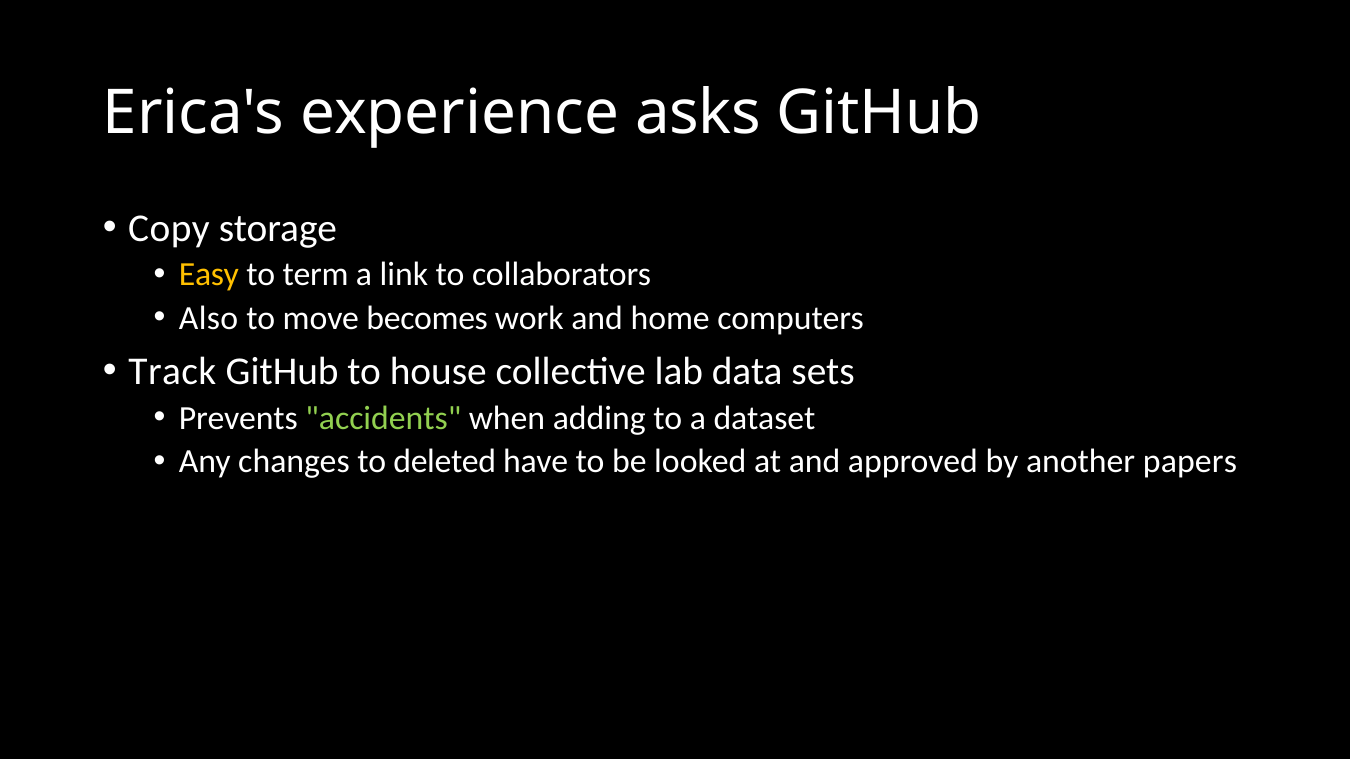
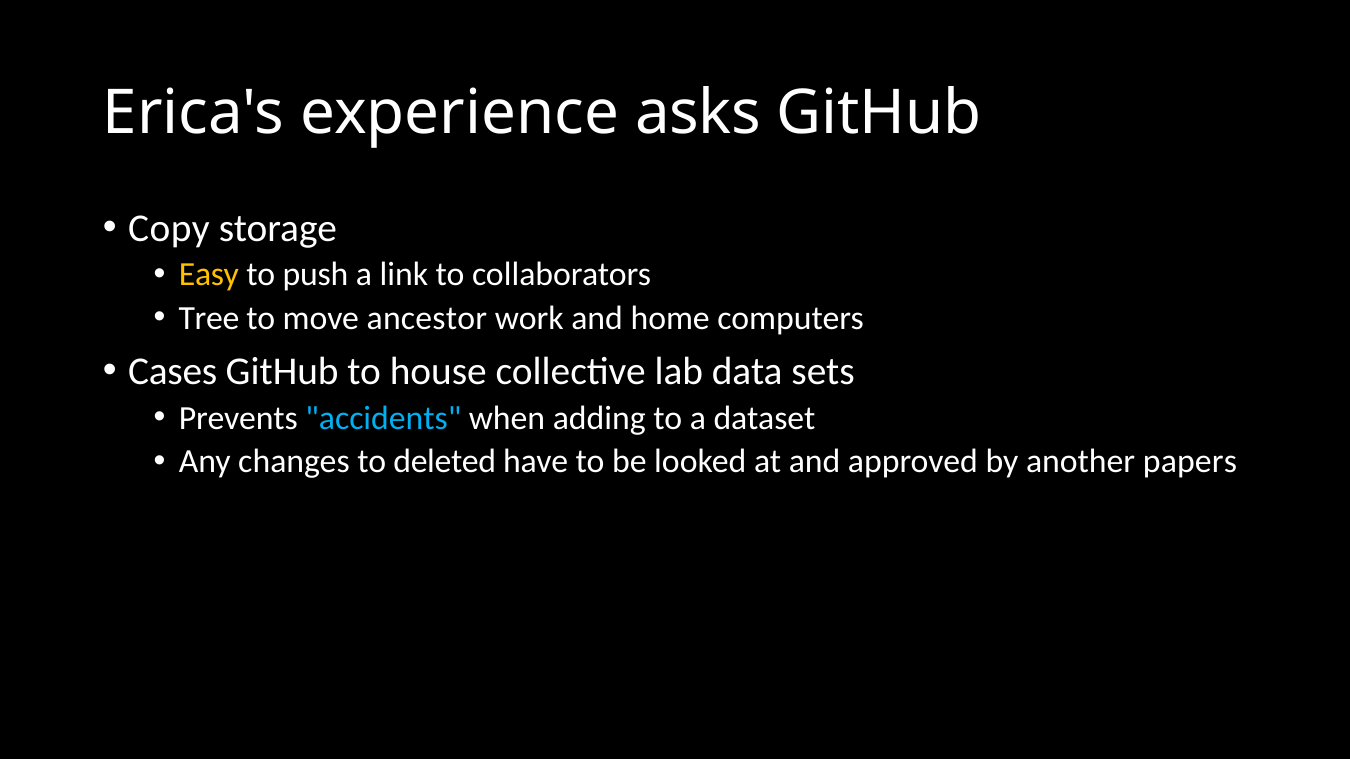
term: term -> push (316, 275)
Also: Also -> Tree (209, 318)
becomes: becomes -> ancestor (427, 318)
Track: Track -> Cases (173, 372)
accidents colour: light green -> light blue (383, 418)
